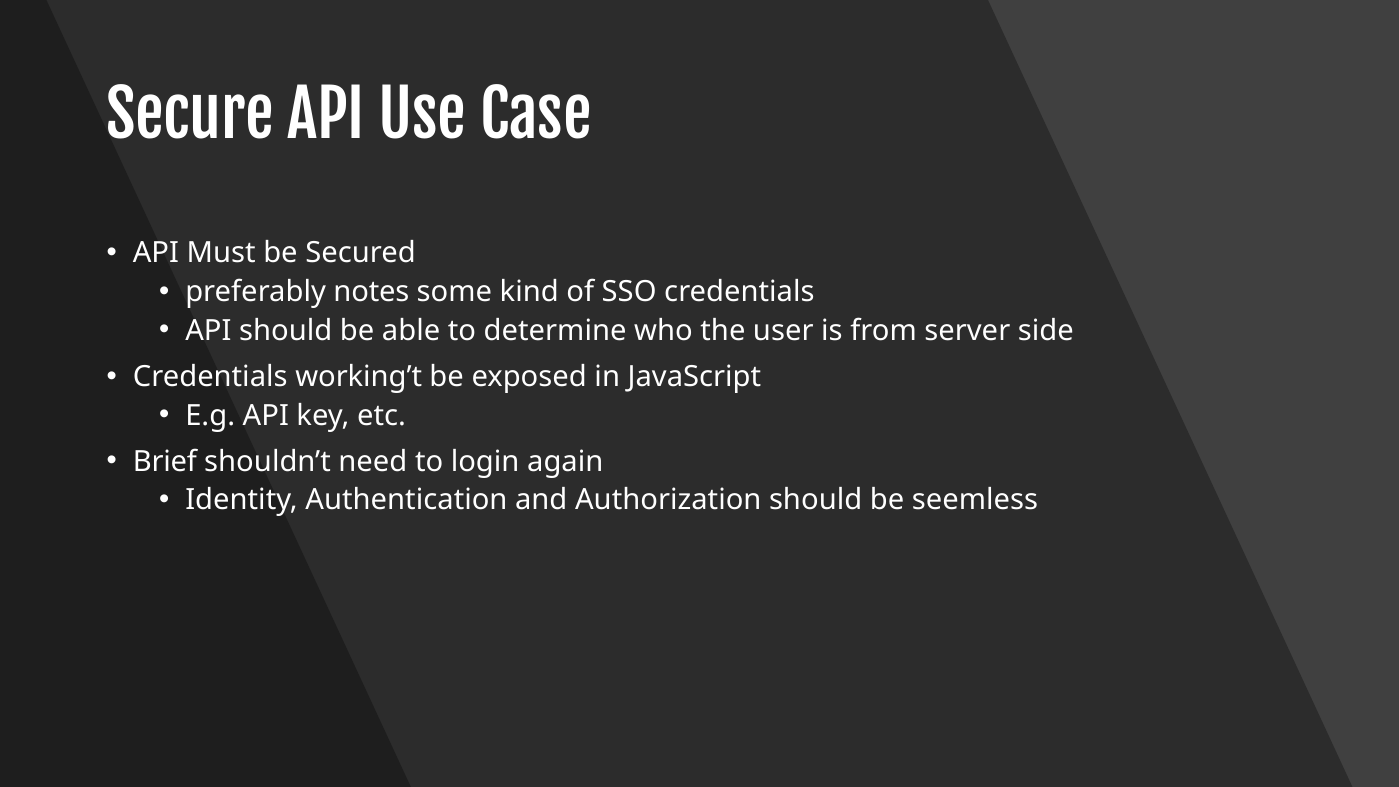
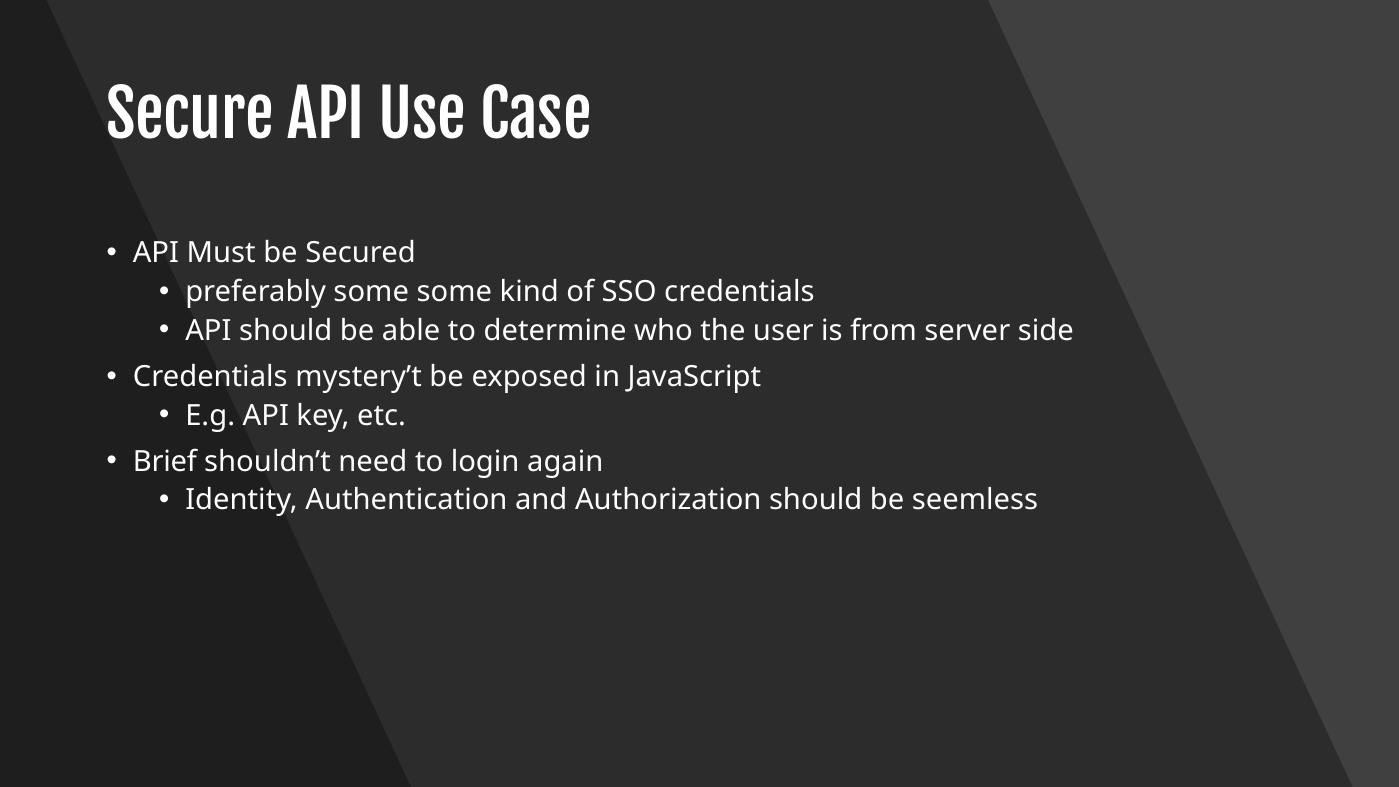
preferably notes: notes -> some (371, 292)
working’t: working’t -> mystery’t (359, 377)
